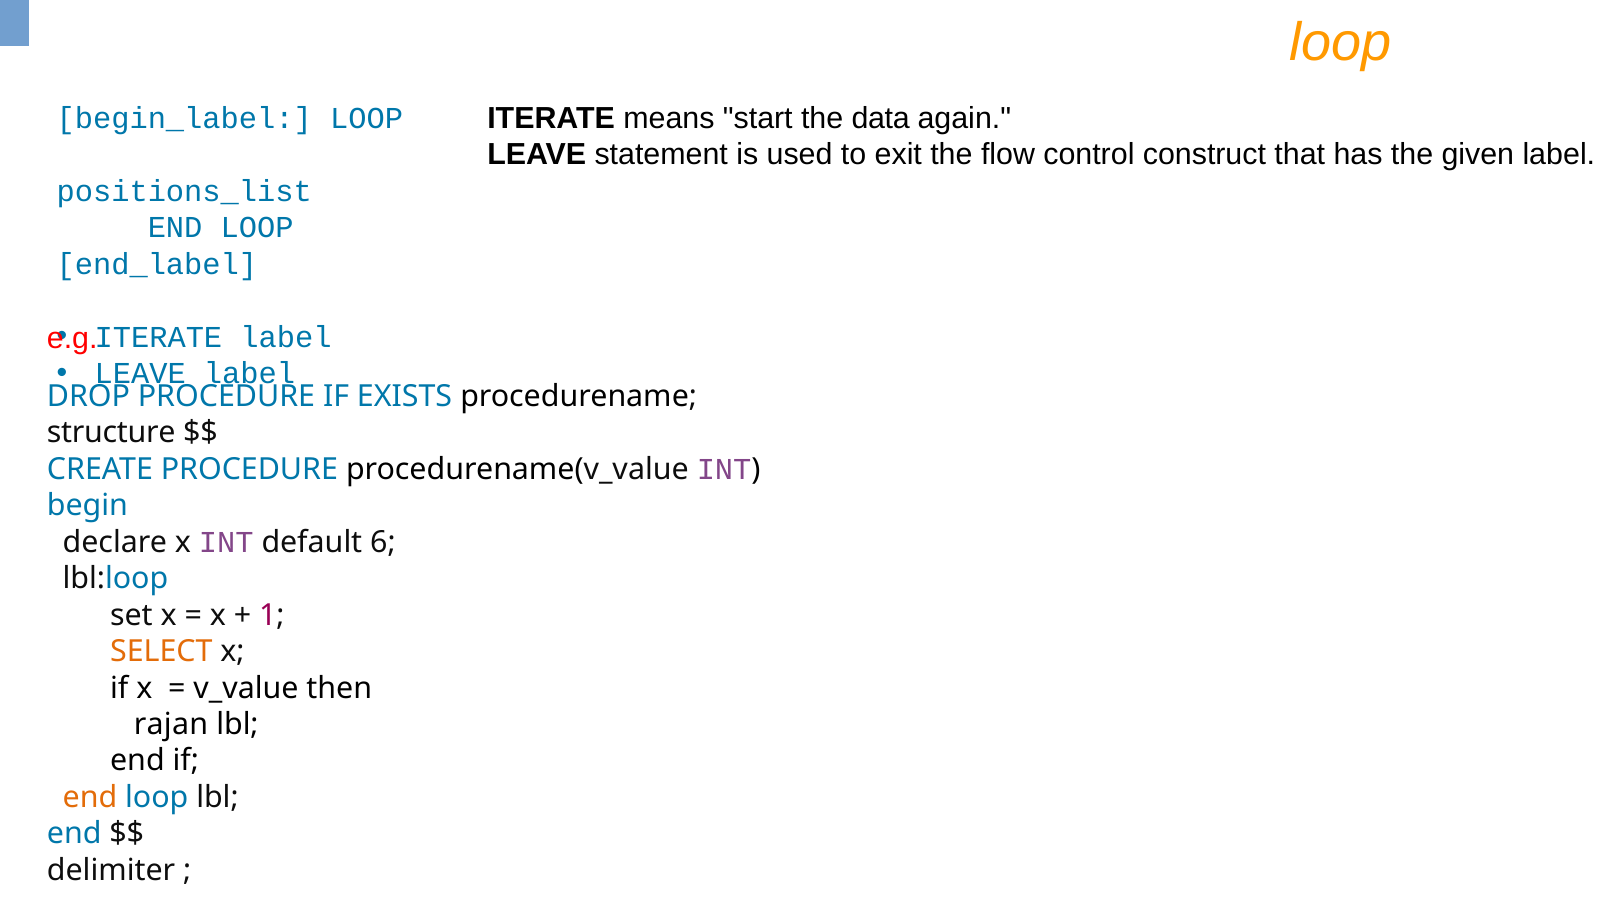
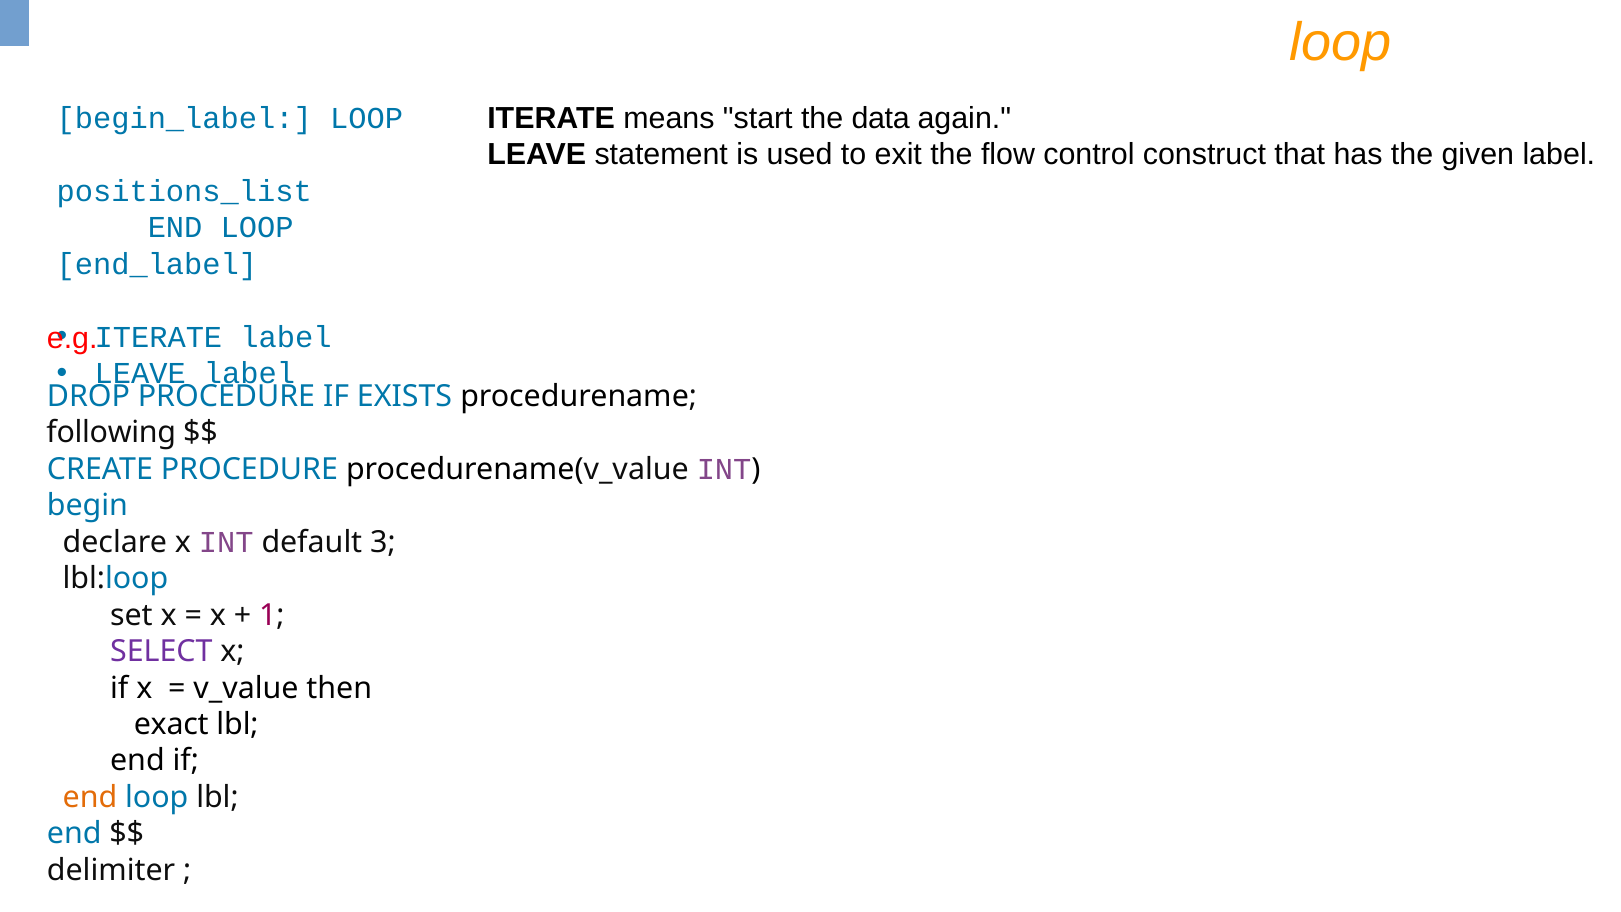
structure: structure -> following (111, 433)
6: 6 -> 3 (383, 542)
SELECT colour: orange -> purple (161, 651)
rajan: rajan -> exact (171, 724)
